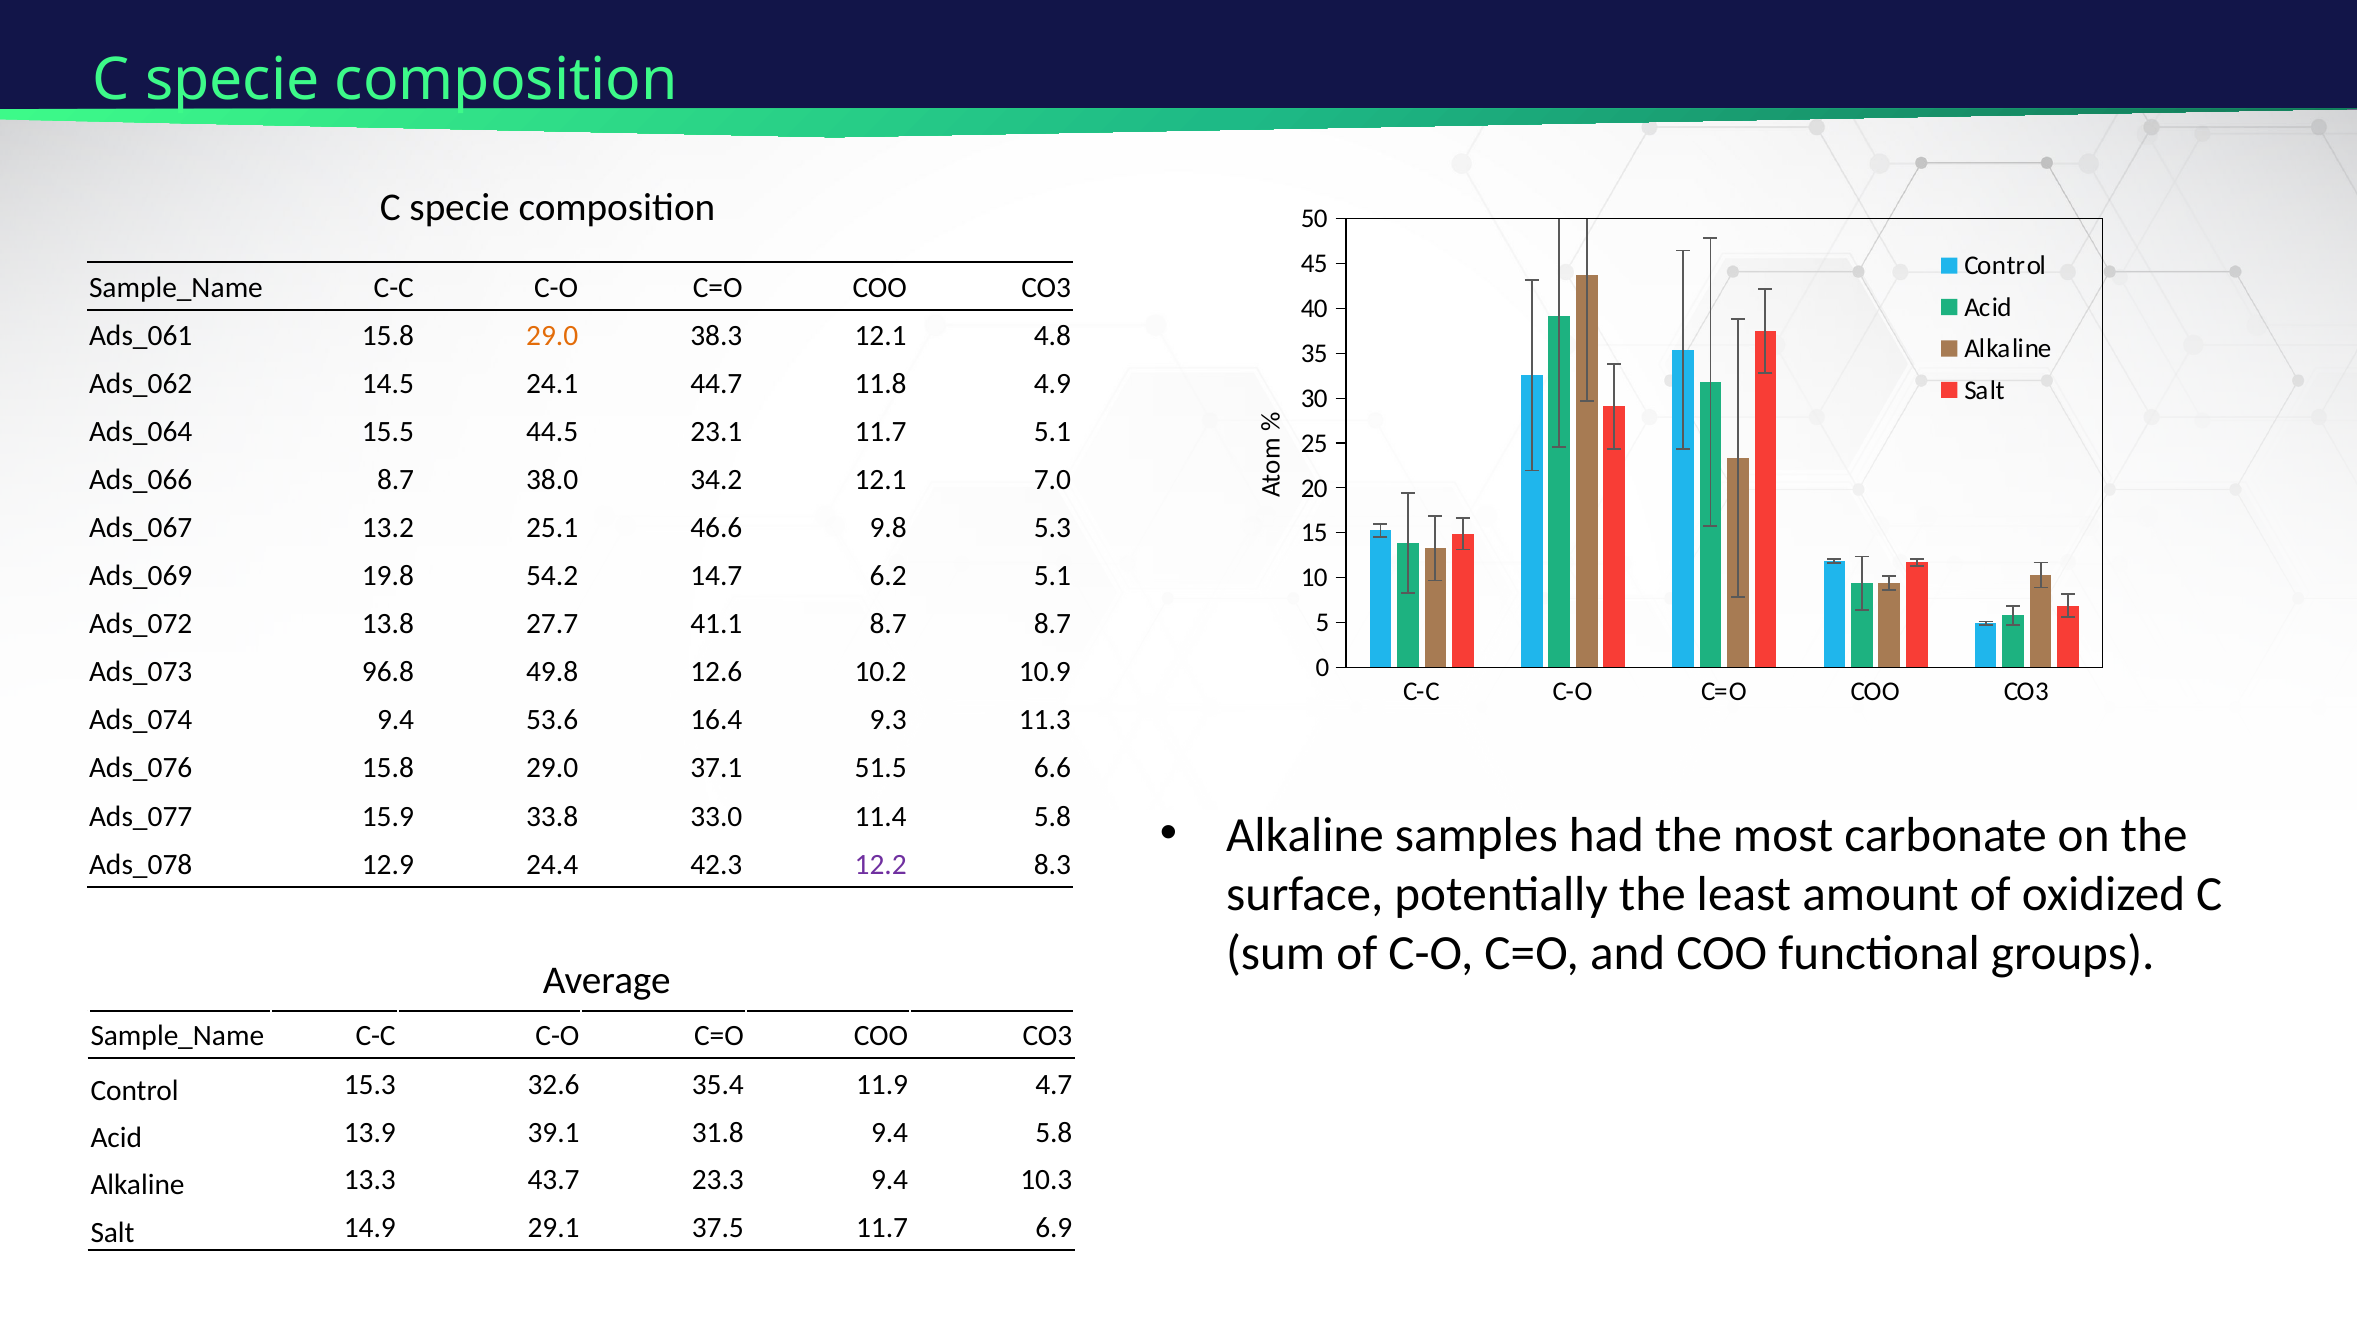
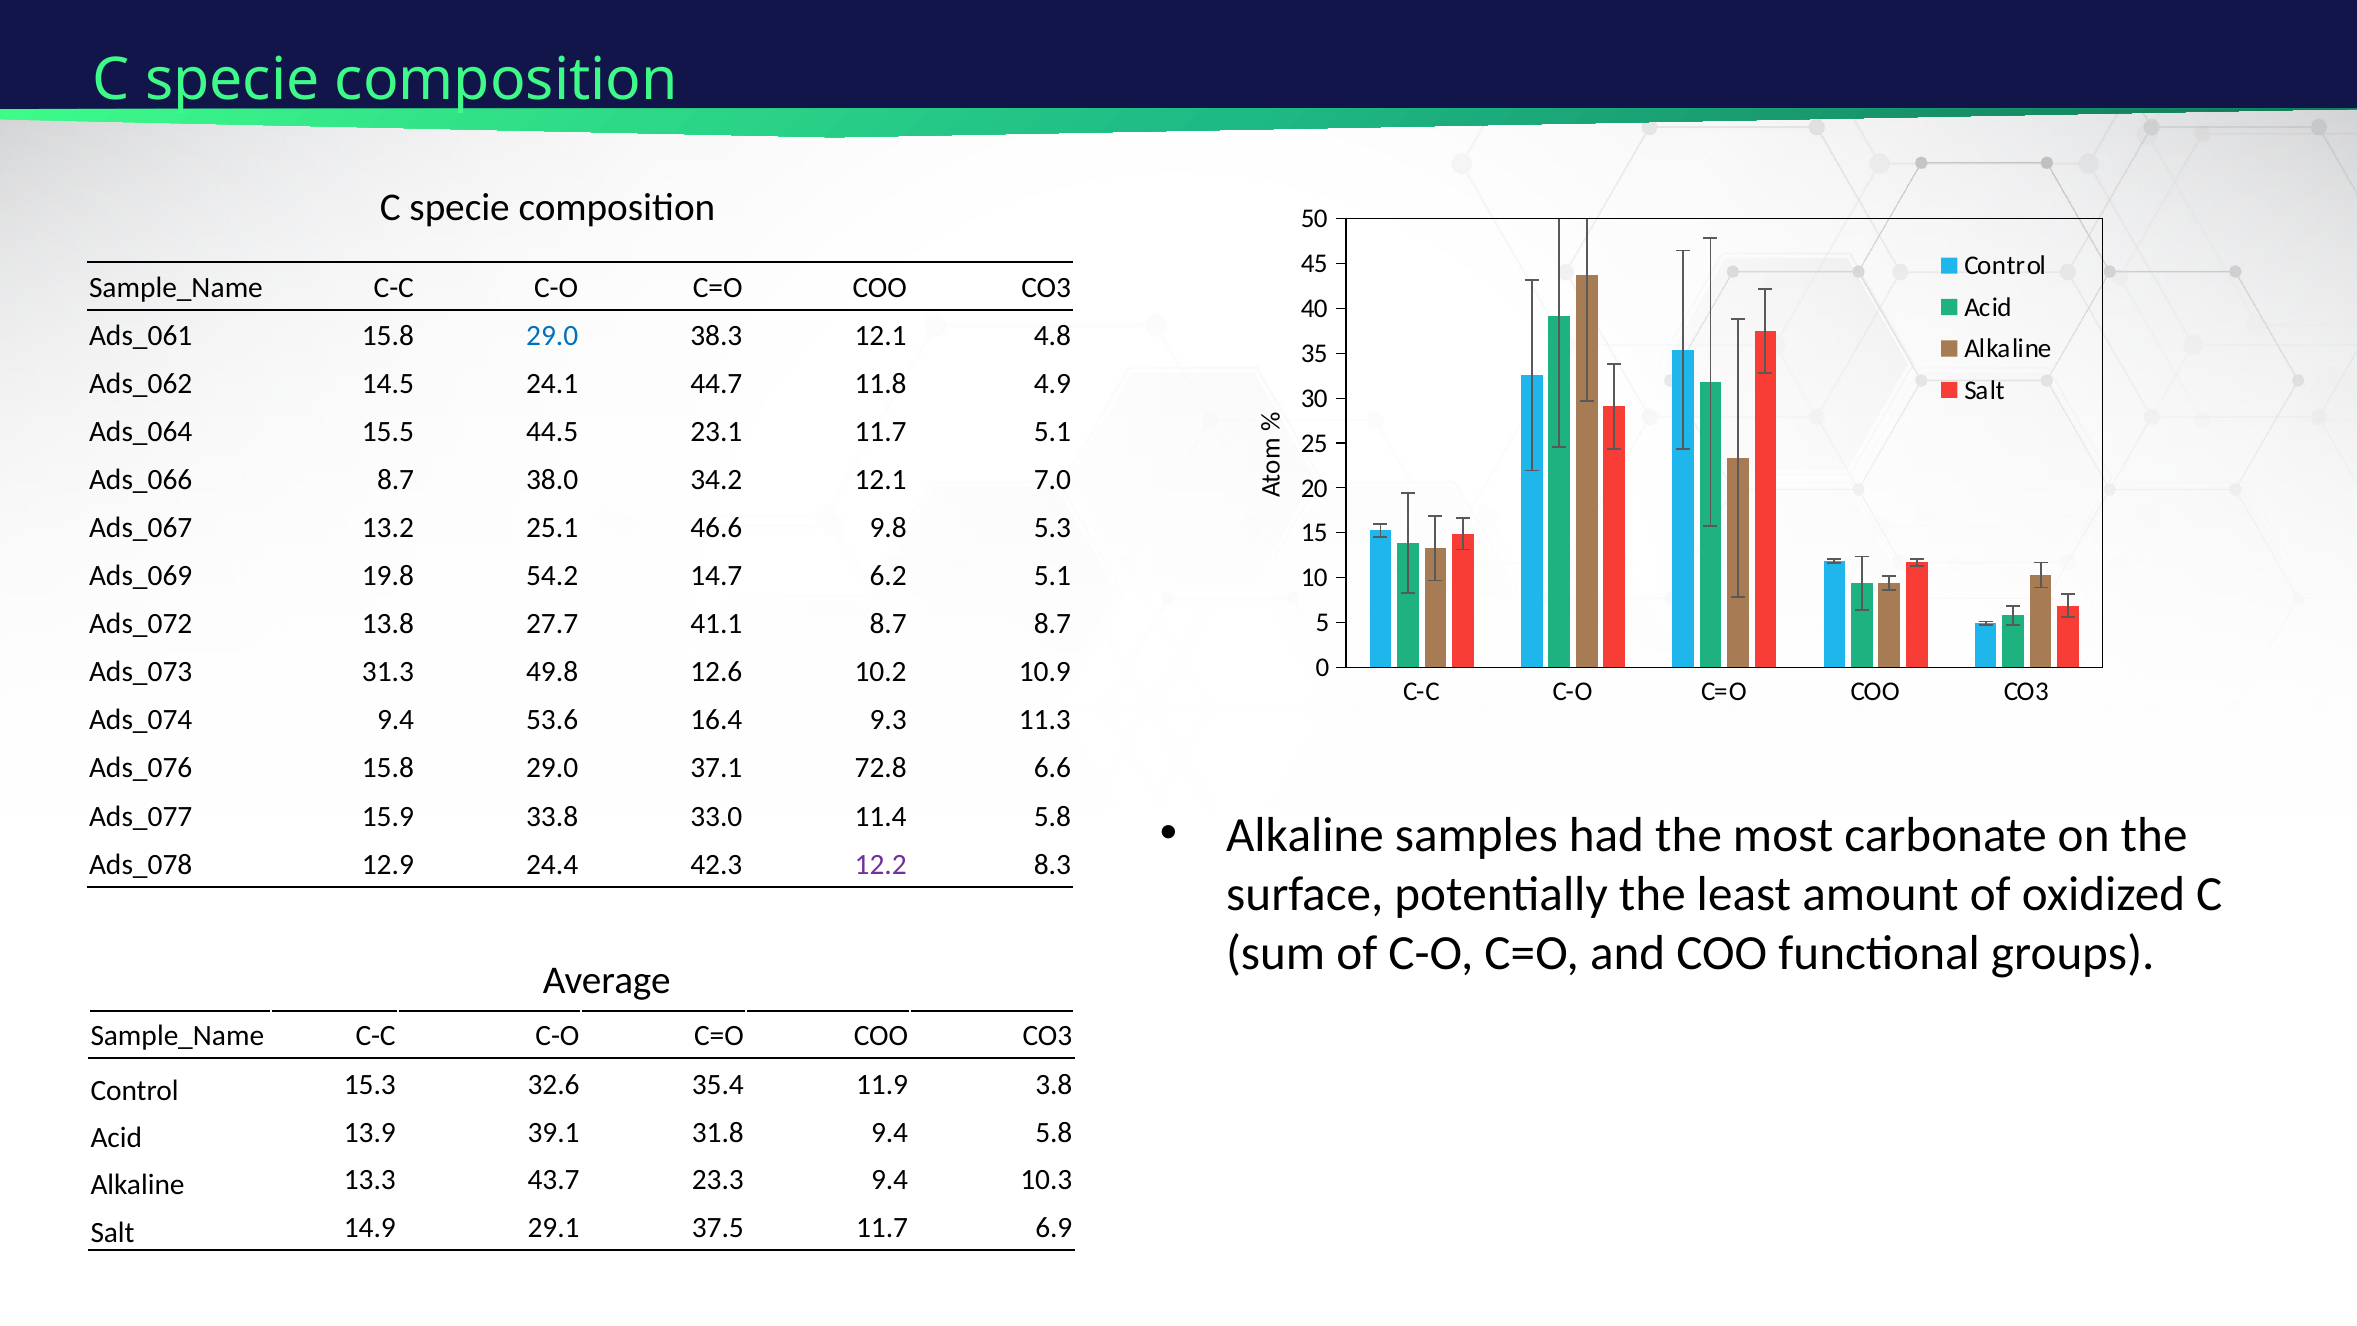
29.0 colour: orange -> blue (552, 335)
96.8: 96.8 -> 31.3 (388, 672)
51.5: 51.5 -> 72.8 (881, 768)
4.7: 4.7 -> 3.8 (1054, 1084)
